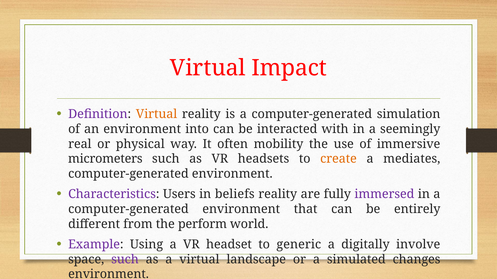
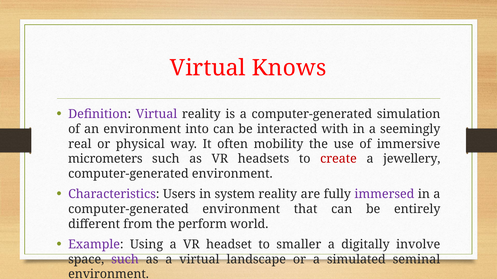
Impact: Impact -> Knows (289, 68)
Virtual colour: orange -> purple (157, 114)
create colour: orange -> red (338, 159)
mediates: mediates -> jewellery (412, 159)
beliefs: beliefs -> system (235, 195)
generic: generic -> smaller (299, 245)
changes: changes -> seminal (416, 260)
